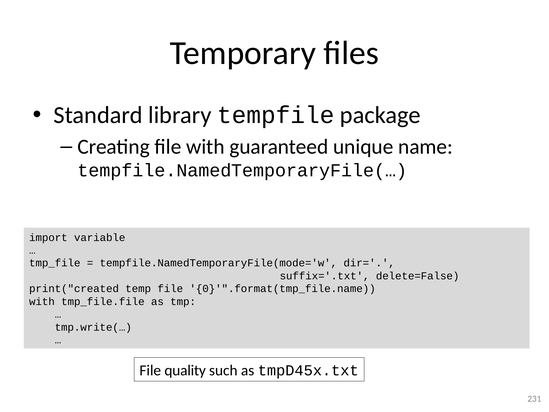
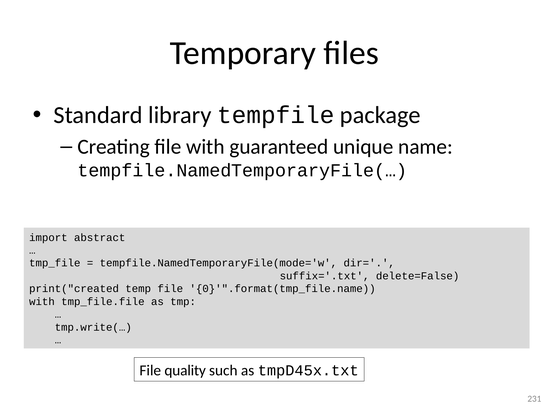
variable: variable -> abstract (100, 237)
